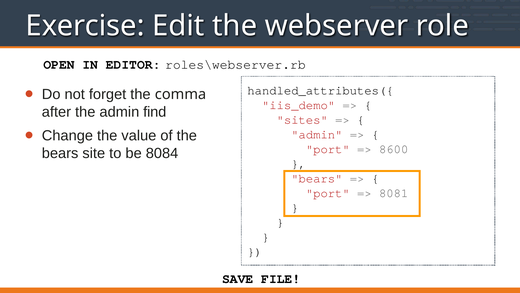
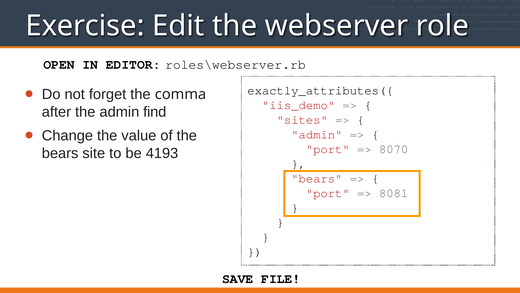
handled_attributes({: handled_attributes({ -> exactly_attributes({ (320, 90)
8600: 8600 -> 8070 (394, 149)
8084: 8084 -> 4193 (162, 153)
